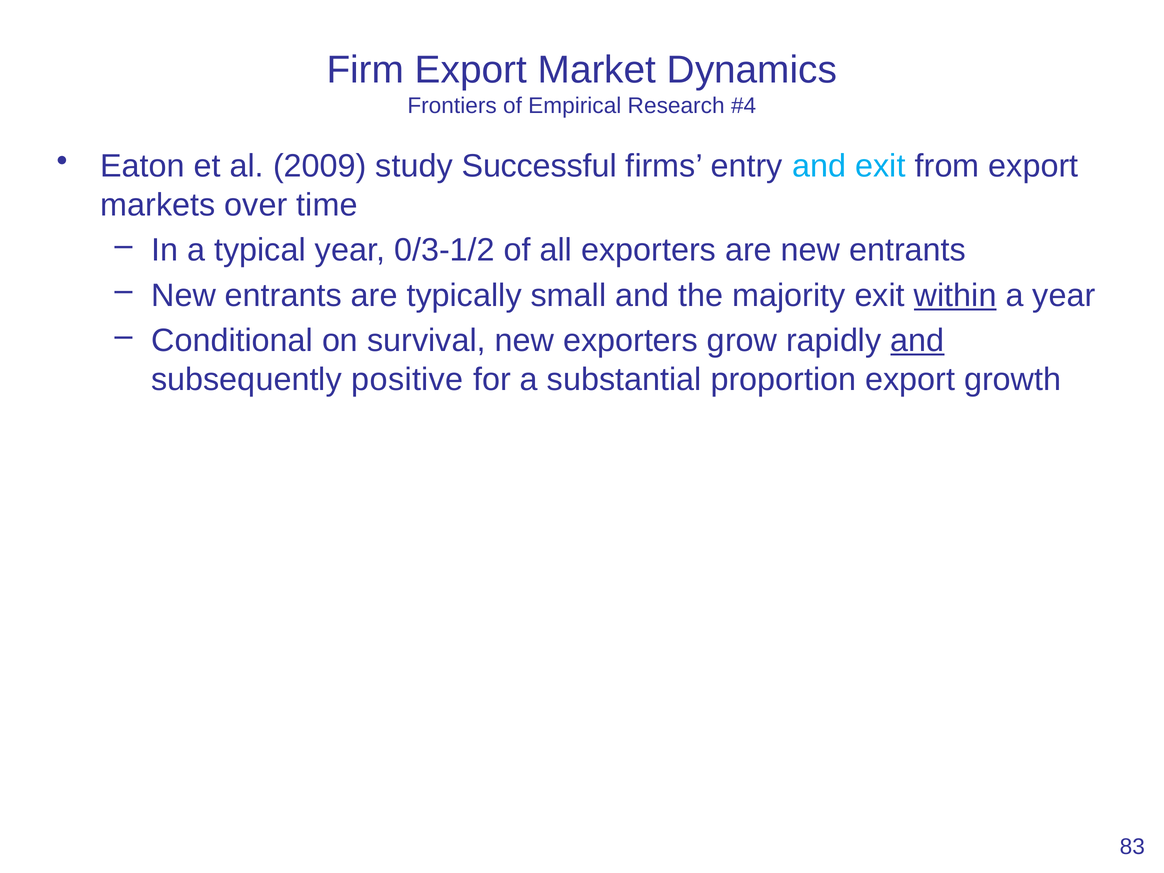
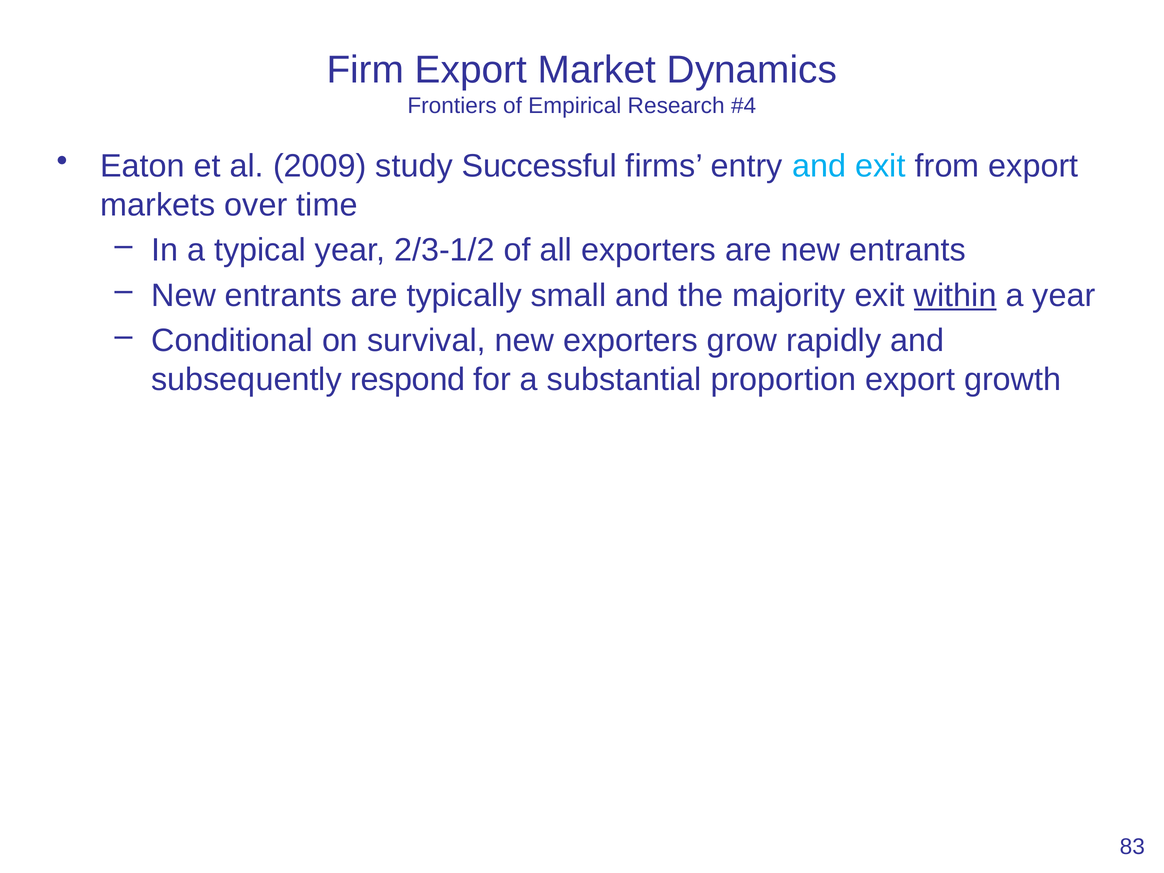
0/3-1/2: 0/3-1/2 -> 2/3-1/2 (444, 250)
and underline: present -> none (917, 341)
positive: positive -> respond (408, 380)
